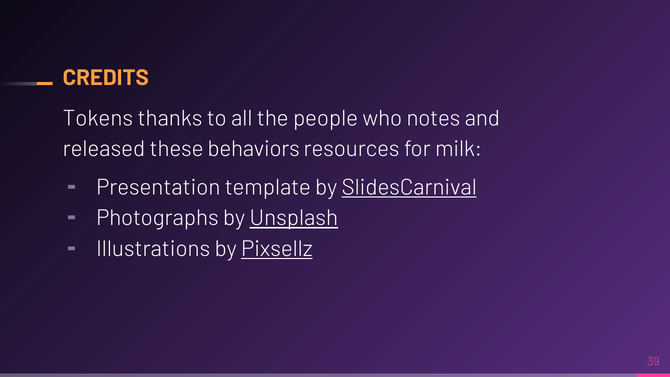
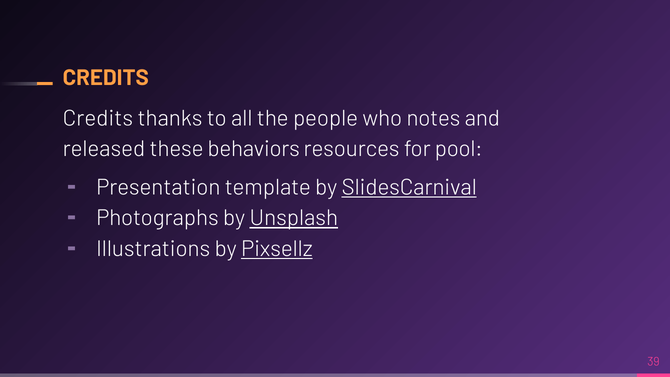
Tokens: Tokens -> Credits (98, 118)
milk: milk -> pool (459, 149)
